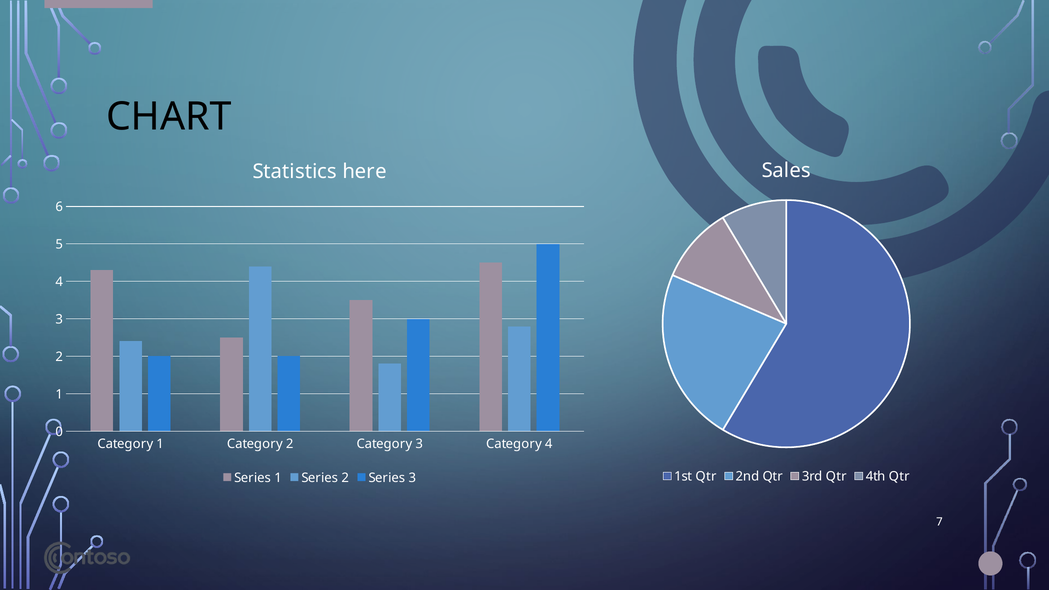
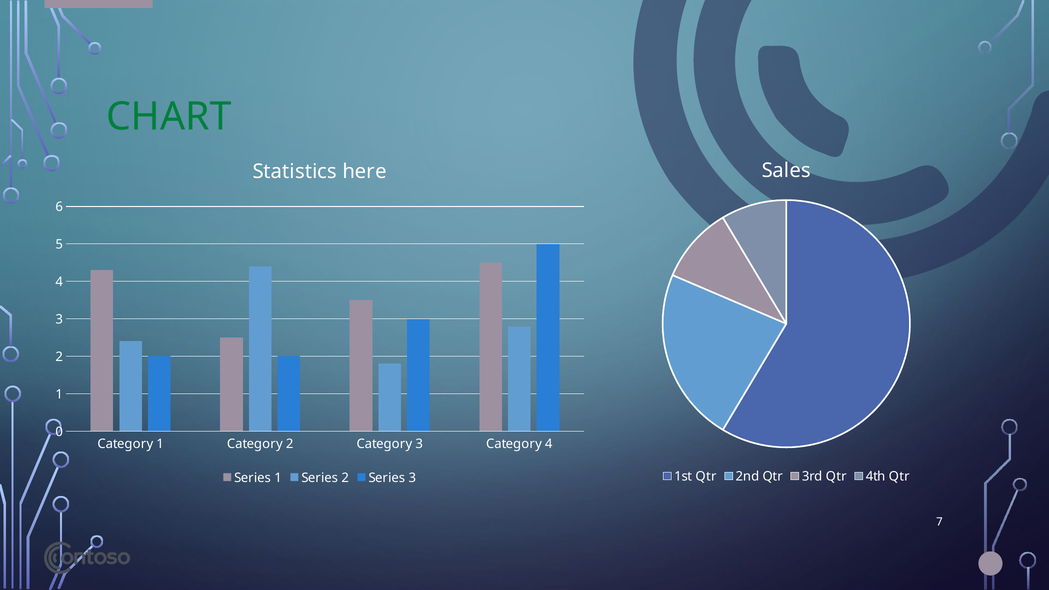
CHART colour: black -> green (169, 117)
